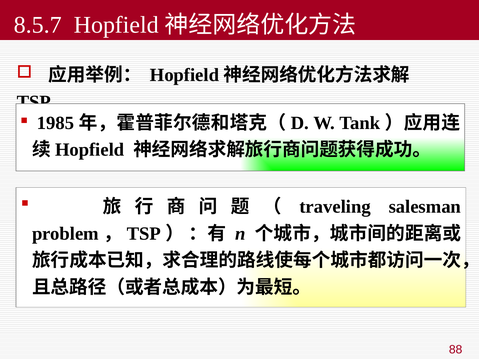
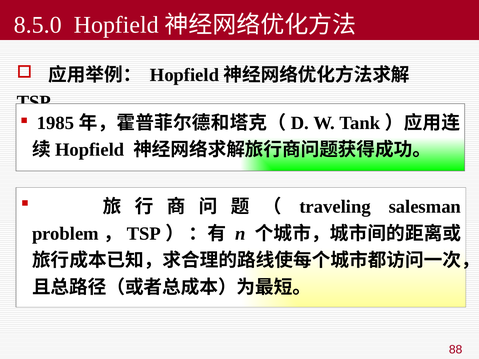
8.5.7: 8.5.7 -> 8.5.0 (38, 25)
